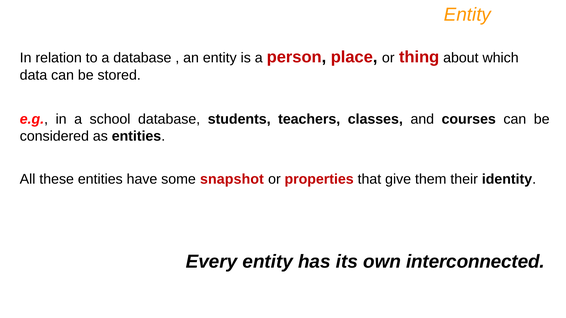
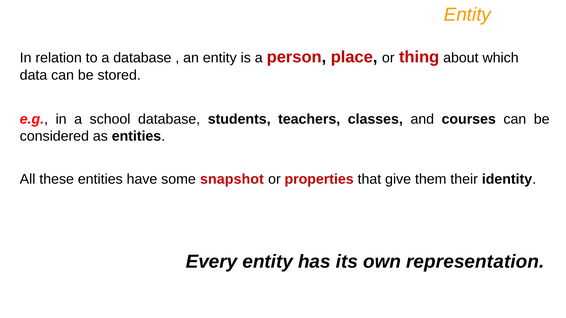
interconnected: interconnected -> representation (475, 262)
